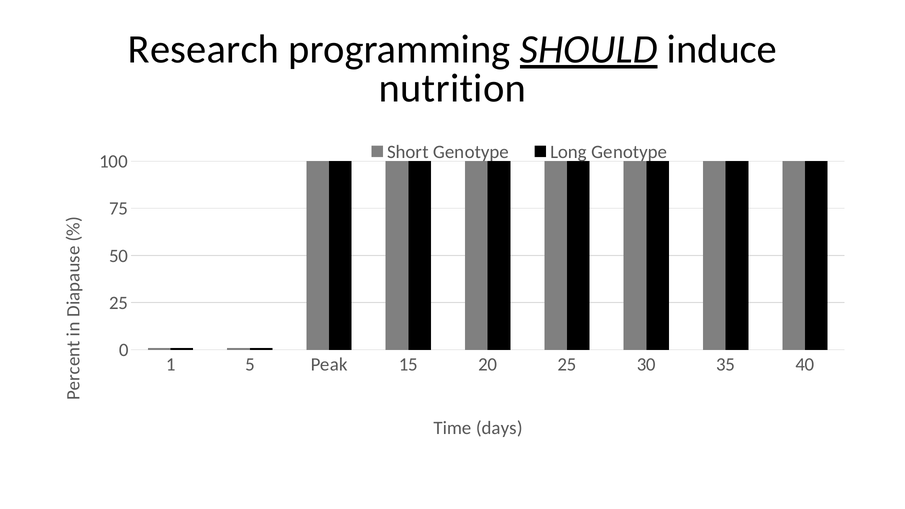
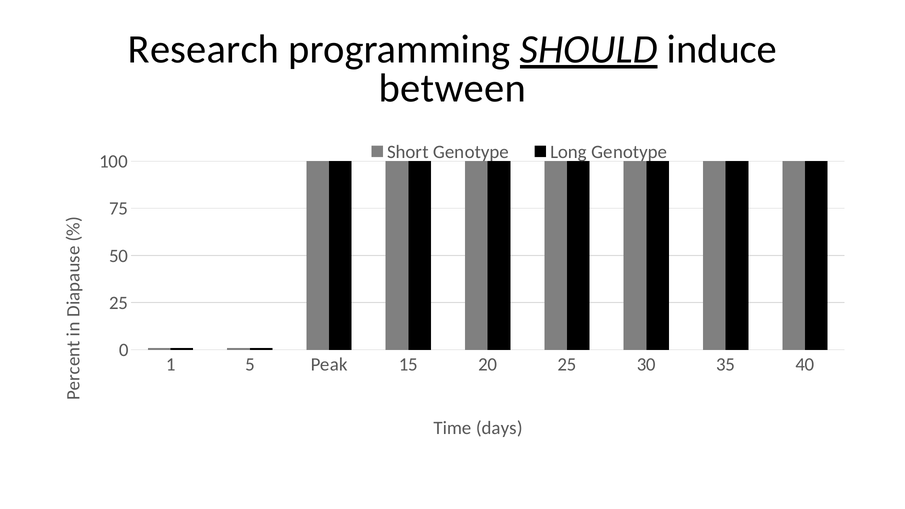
nutrition: nutrition -> between (452, 88)
